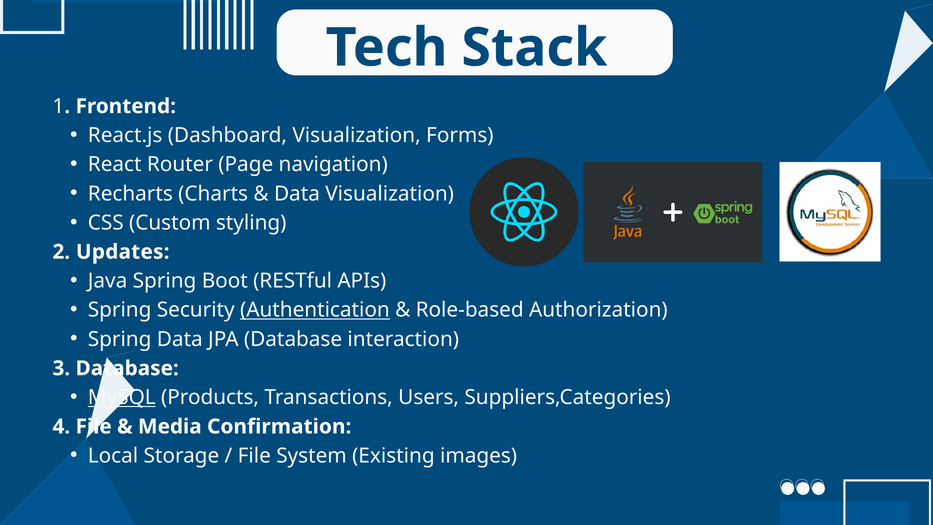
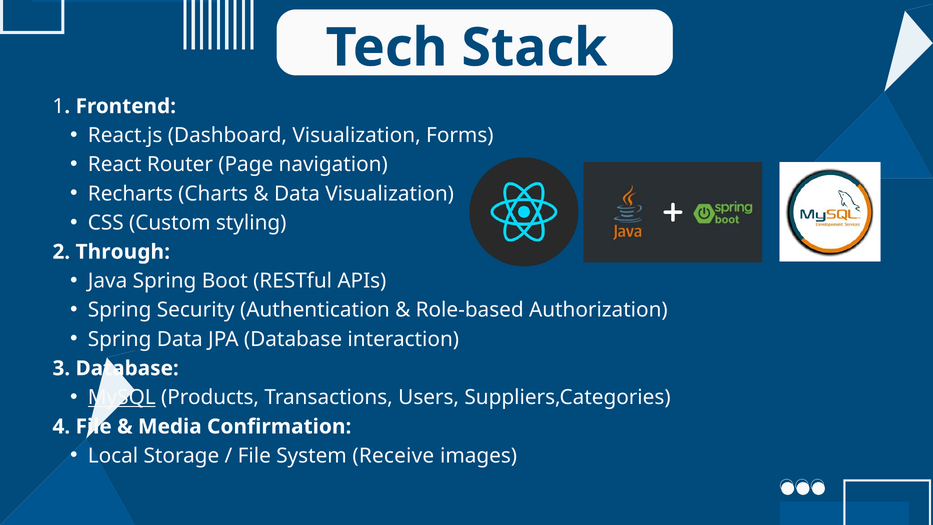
Updates: Updates -> Through (123, 252)
Authentication underline: present -> none (315, 310)
Existing: Existing -> Receive (393, 456)
